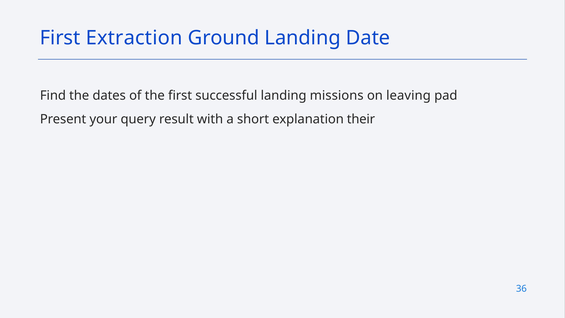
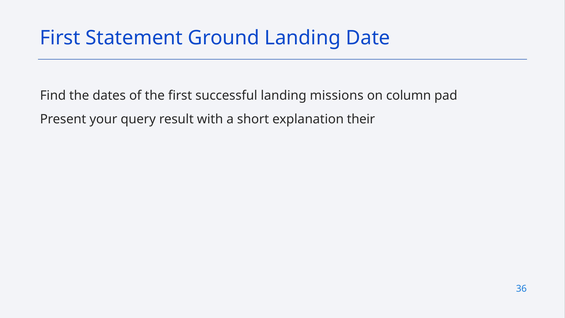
Extraction: Extraction -> Statement (134, 38)
leaving: leaving -> column (409, 95)
